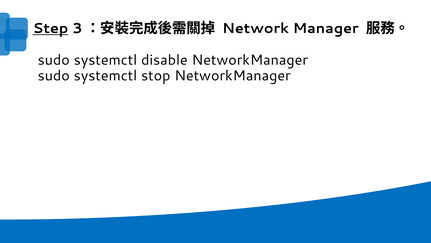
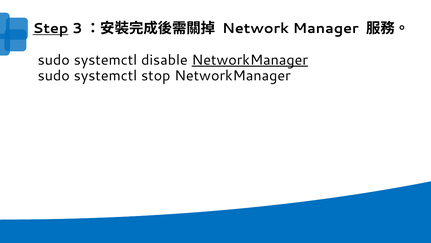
NetworkManager underline: none -> present (250, 60)
